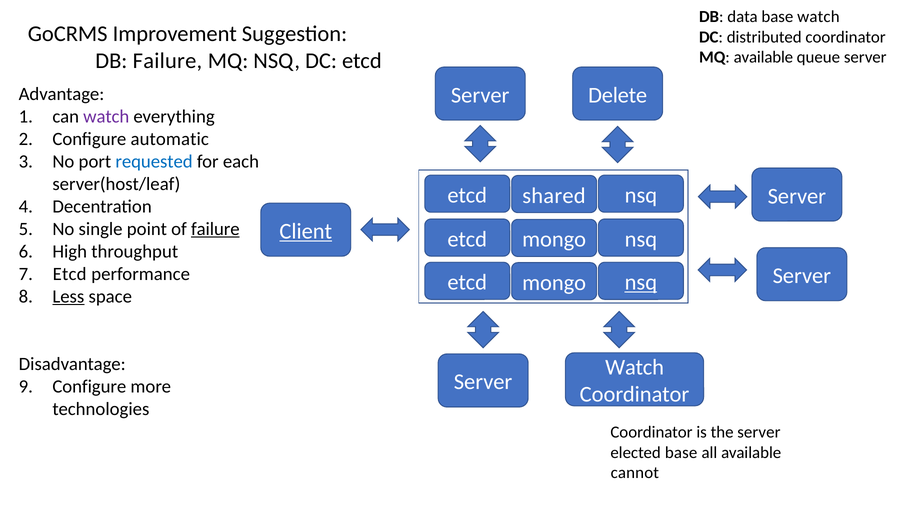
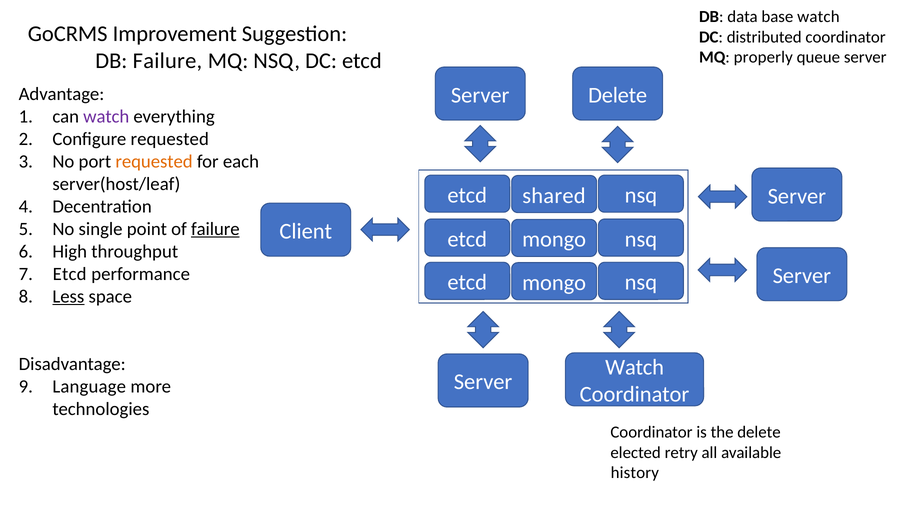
MQ available: available -> properly (763, 57)
Configure automatic: automatic -> requested (170, 139)
requested colour: blue -> orange (154, 162)
Client underline: present -> none (306, 231)
nsq underline: present -> none (641, 283)
Configure: Configure -> Language (89, 387)
the server: server -> delete (759, 432)
elected base: base -> retry (681, 453)
cannot: cannot -> history (635, 473)
